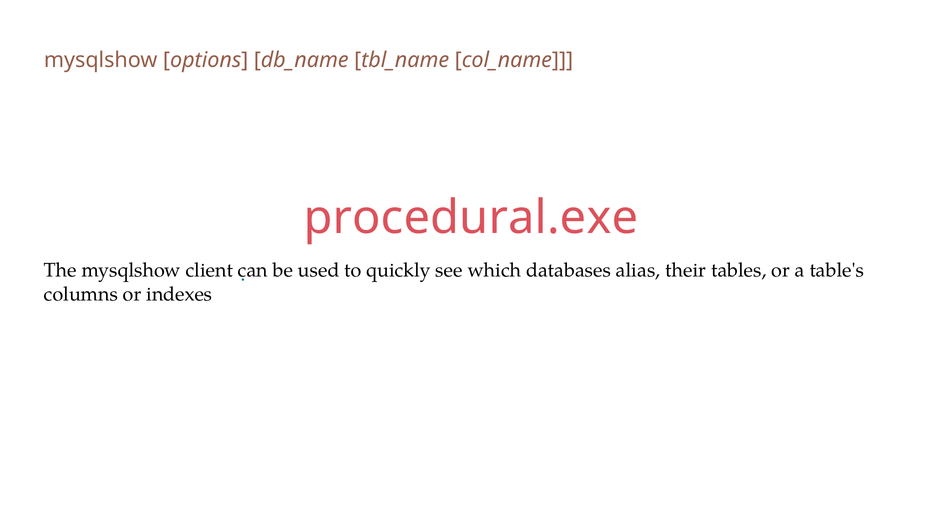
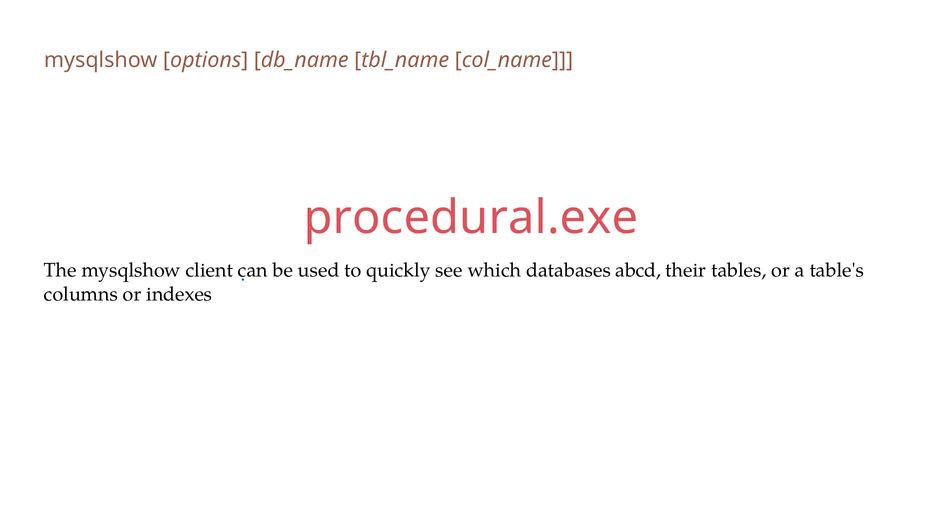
alias: alias -> abcd (638, 270)
